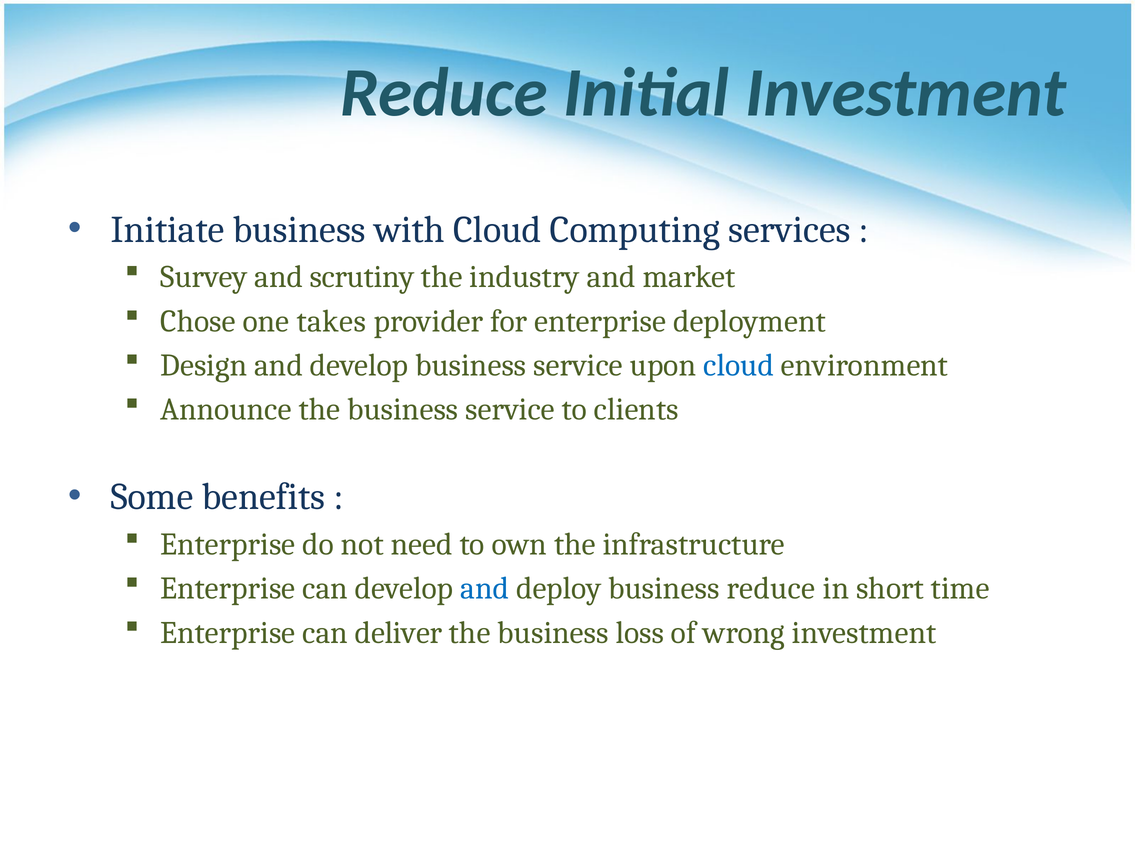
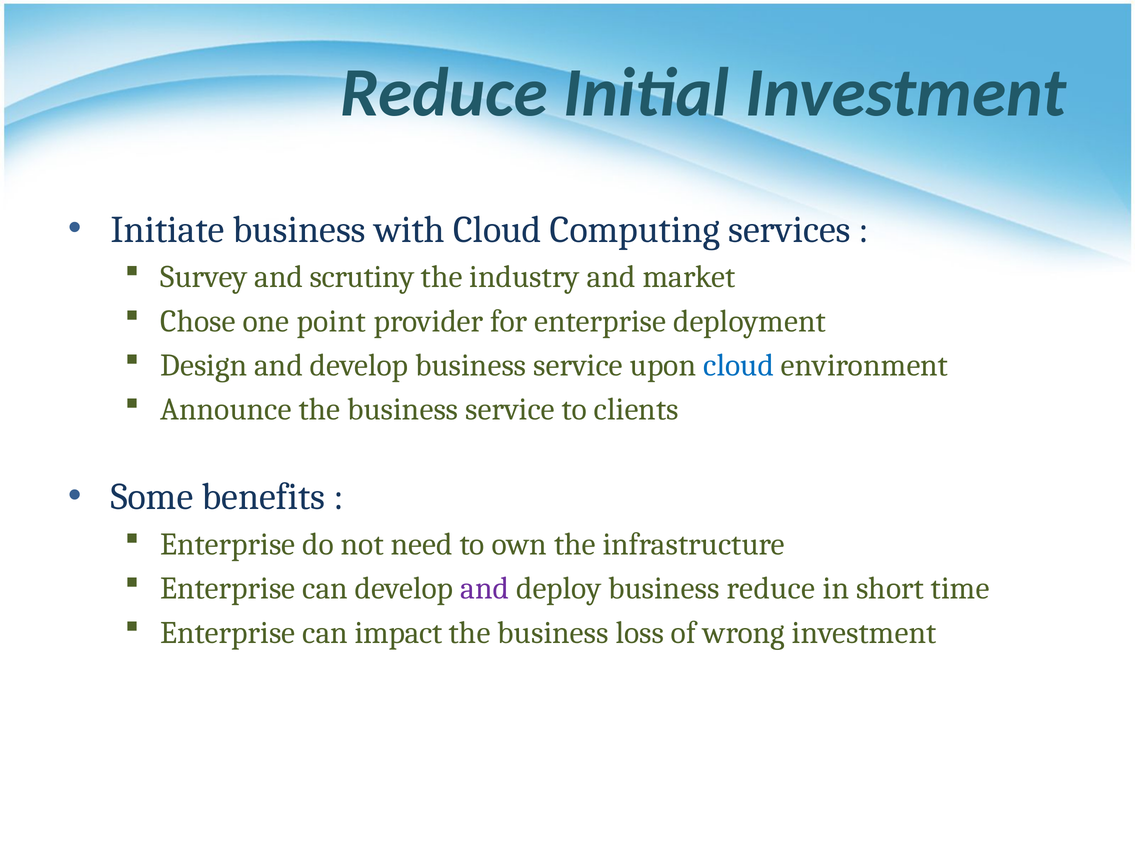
takes: takes -> point (331, 321)
and colour: blue -> purple (485, 589)
deliver: deliver -> impact (399, 633)
